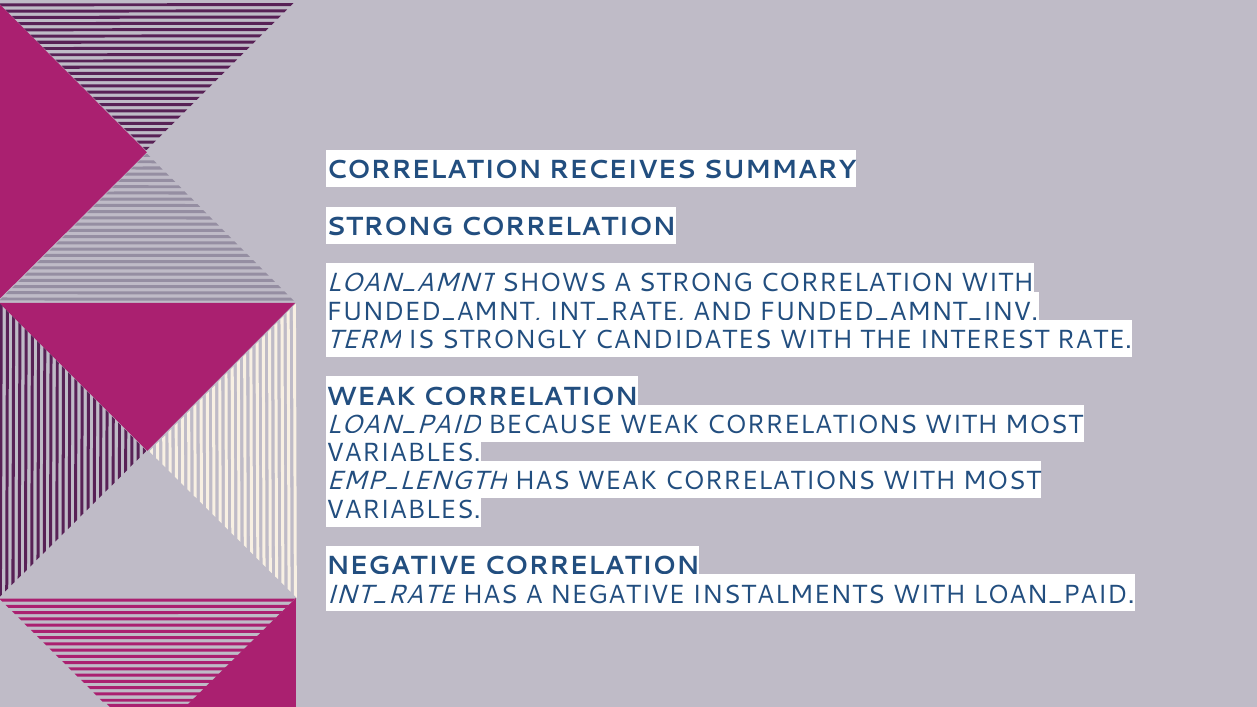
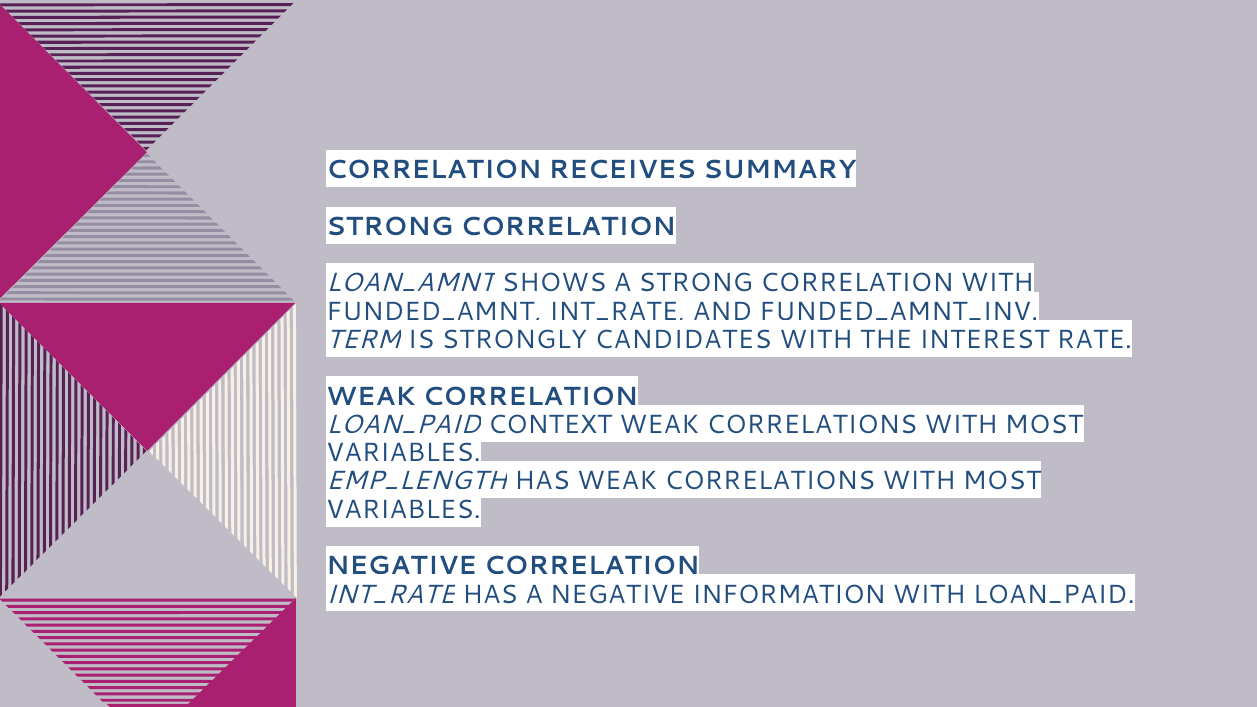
BECAUSE: BECAUSE -> CONTEXT (550, 425)
INSTALMENTS: INSTALMENTS -> INFORMATION (789, 594)
